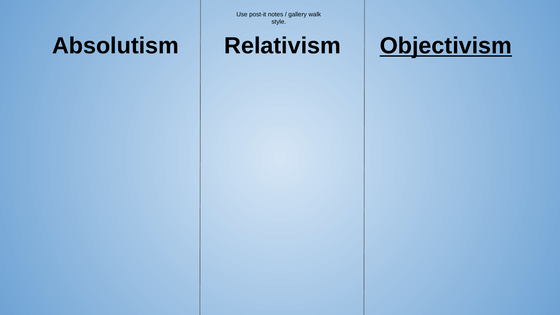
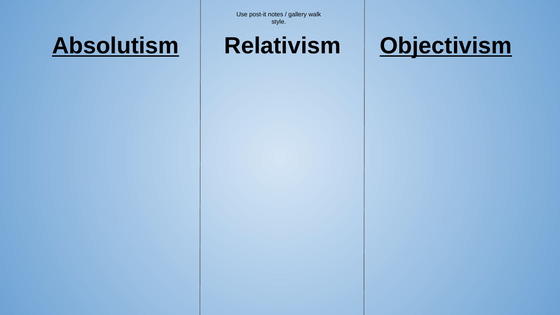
Absolutism underline: none -> present (116, 46)
